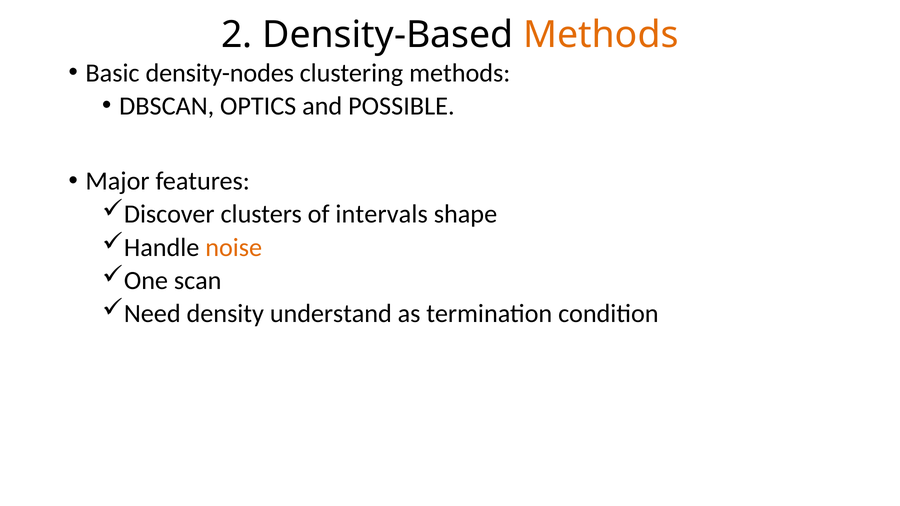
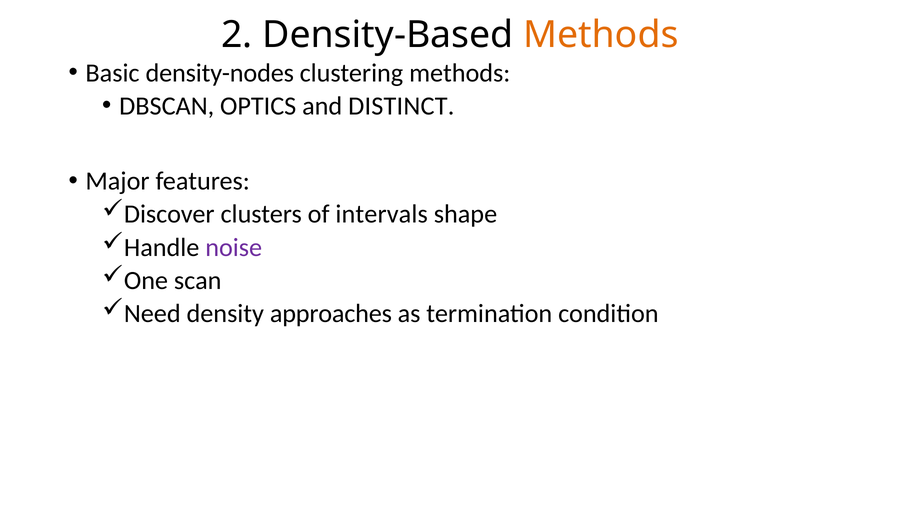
POSSIBLE: POSSIBLE -> DISTINCT (401, 106)
noise colour: orange -> purple (234, 247)
understand: understand -> approaches (331, 314)
